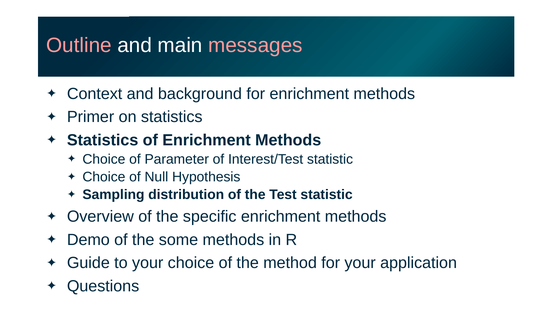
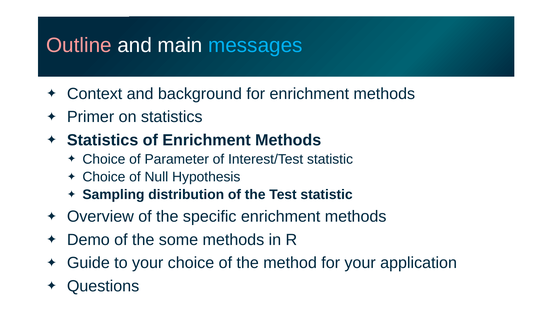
messages colour: pink -> light blue (255, 45)
